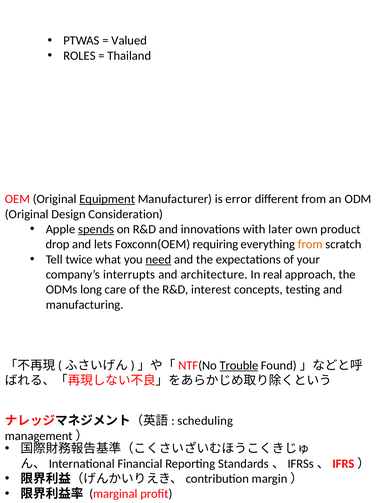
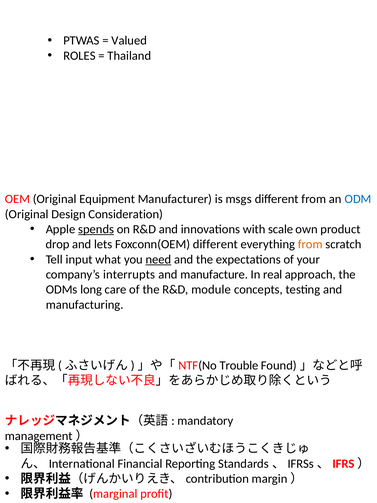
Equipment underline: present -> none (107, 199)
error: error -> msgs (239, 199)
ODM colour: black -> blue (358, 199)
later: later -> scale (281, 229)
Foxconn(OEM requiring: requiring -> different (215, 244)
twice: twice -> input (79, 259)
architecture: architecture -> manufacture (214, 274)
interest: interest -> module (211, 289)
Trouble underline: present -> none (239, 365)
scheduling: scheduling -> mandatory (205, 421)
